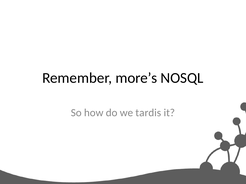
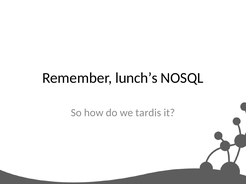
more’s: more’s -> lunch’s (136, 78)
